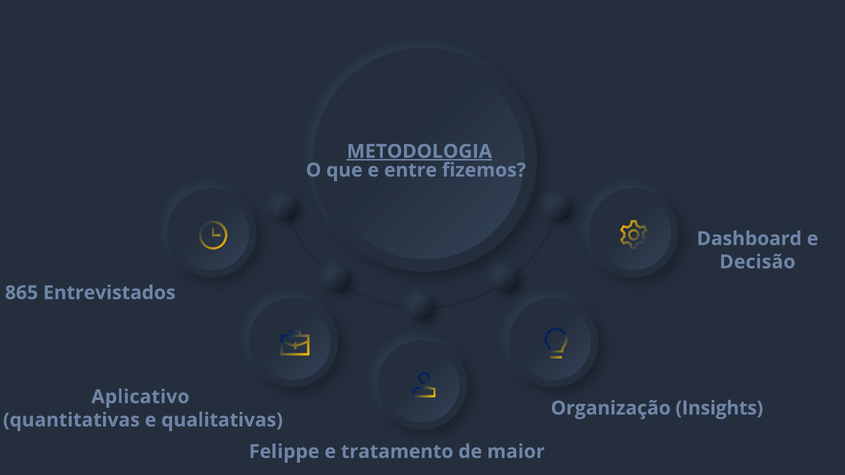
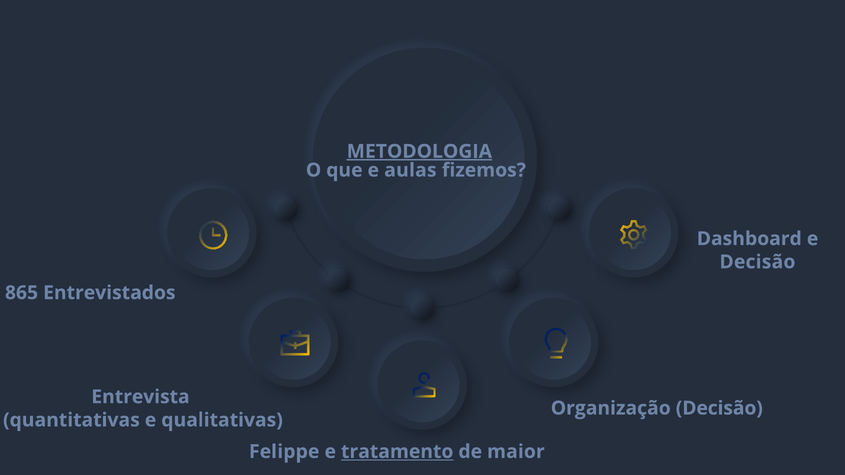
entre: entre -> aulas (410, 170)
Aplicativo: Aplicativo -> Entrevista (140, 397)
Organização Insights: Insights -> Decisão (719, 408)
tratamento underline: none -> present (397, 452)
